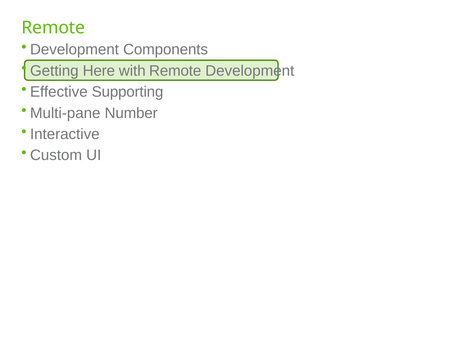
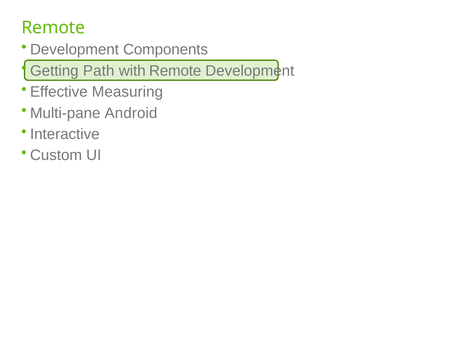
Here: Here -> Path (99, 71)
Supporting: Supporting -> Measuring (127, 92)
Number: Number -> Android (131, 113)
